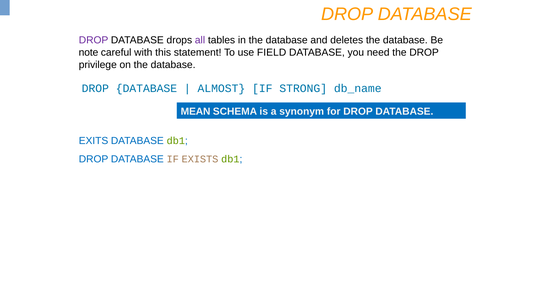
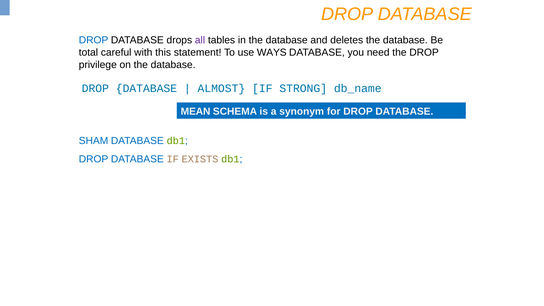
DROP colour: purple -> blue (94, 40)
note: note -> total (88, 52)
FIELD: FIELD -> WAYS (272, 52)
EXITS: EXITS -> SHAM (94, 141)
